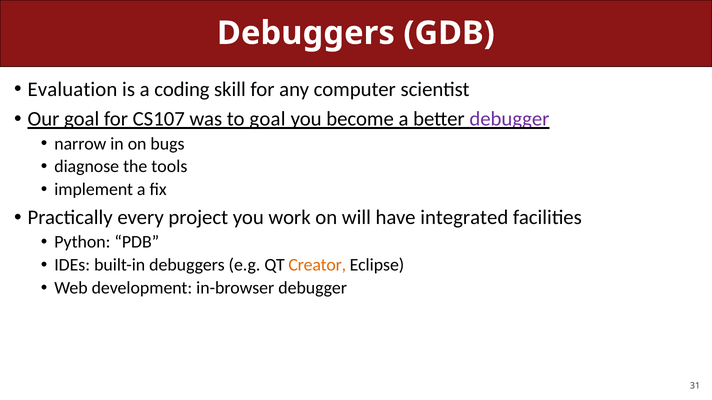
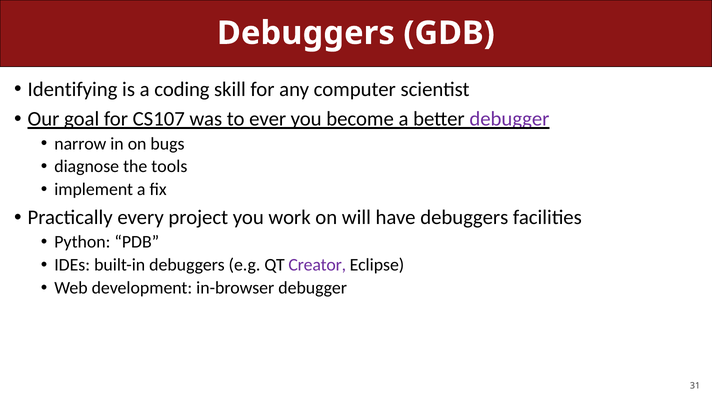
Evaluation: Evaluation -> Identifying (73, 89)
to goal: goal -> ever (268, 119)
have integrated: integrated -> debuggers (464, 218)
Creator colour: orange -> purple (317, 265)
